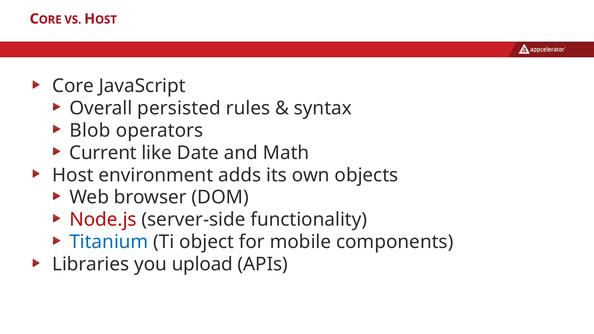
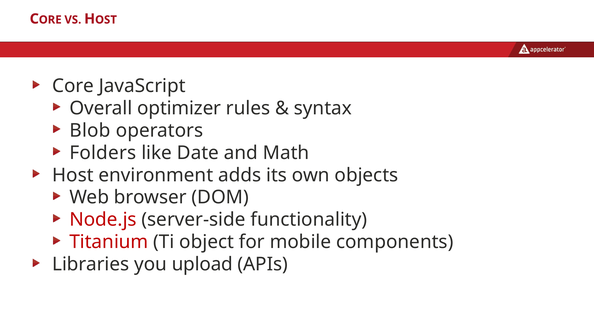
persisted: persisted -> optimizer (179, 108)
Current: Current -> Folders (103, 153)
Titanium colour: blue -> red (109, 242)
